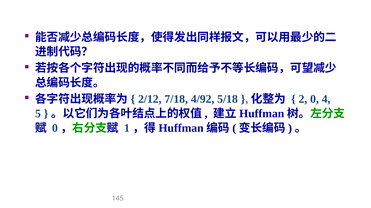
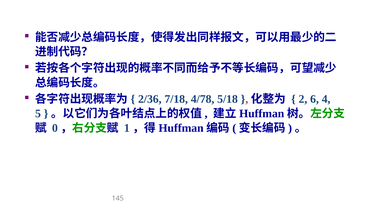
2/12: 2/12 -> 2/36 (150, 99)
4/92: 4/92 -> 4/78 (203, 99)
2 0: 0 -> 6 (315, 99)
